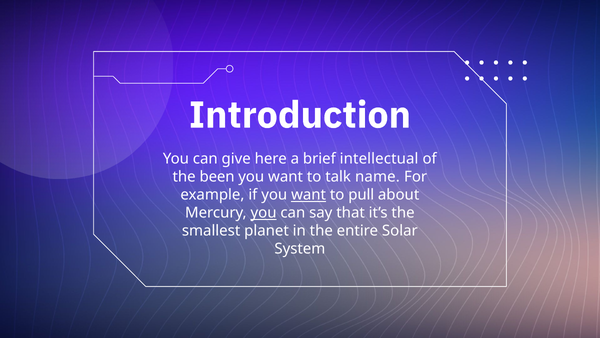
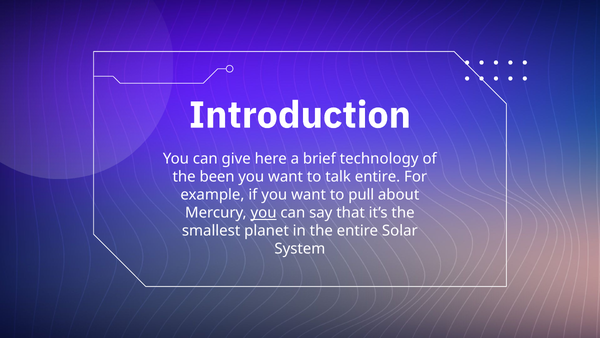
intellectual: intellectual -> technology (379, 159)
talk name: name -> entire (378, 177)
want underline: present -> none (309, 195)
